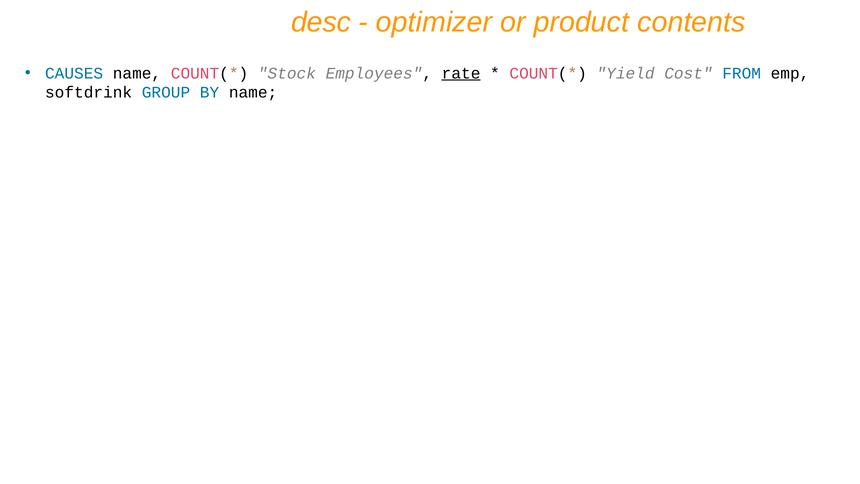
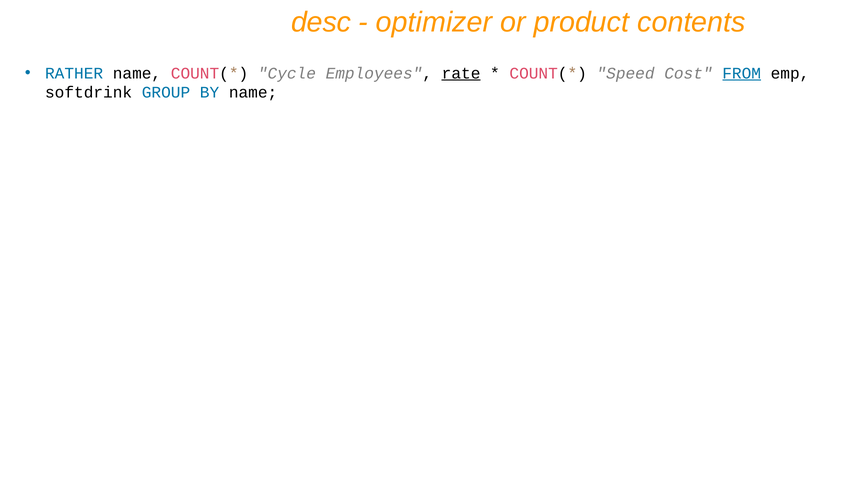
CAUSES: CAUSES -> RATHER (74, 73)
Stock: Stock -> Cycle (287, 73)
Yield: Yield -> Speed (626, 73)
FROM underline: none -> present (742, 73)
